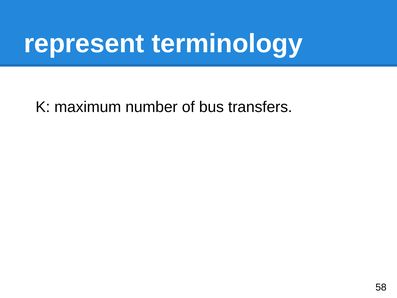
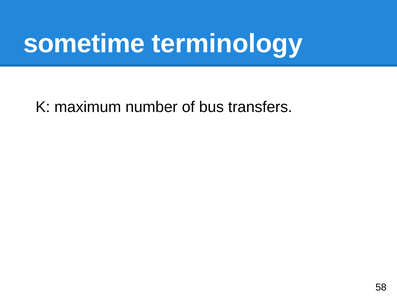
represent: represent -> sometime (84, 44)
